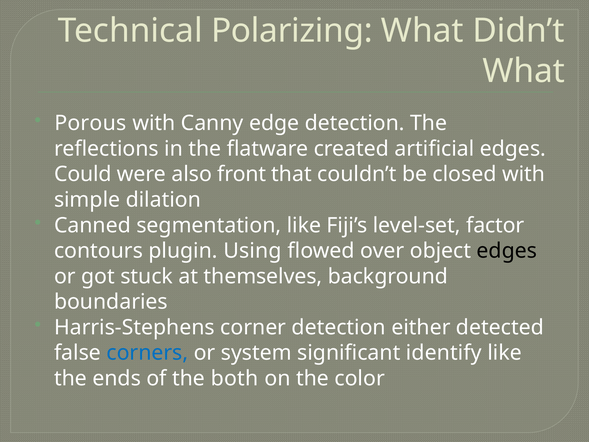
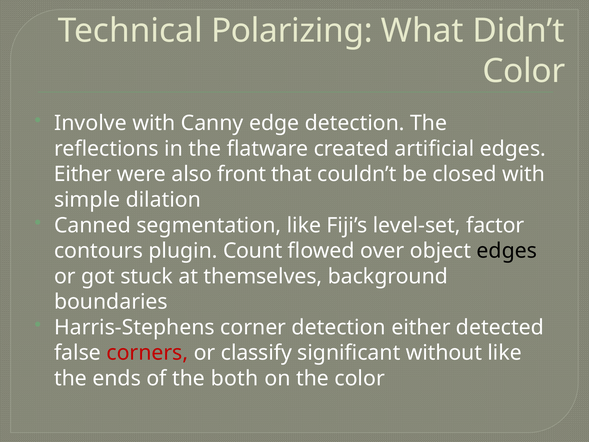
What: What -> Color (524, 71)
Porous: Porous -> Involve (90, 123)
Could: Could -> Either (83, 174)
Using: Using -> Count (253, 251)
corners colour: blue -> red (147, 353)
system: system -> classify (256, 353)
identify: identify -> without (444, 353)
